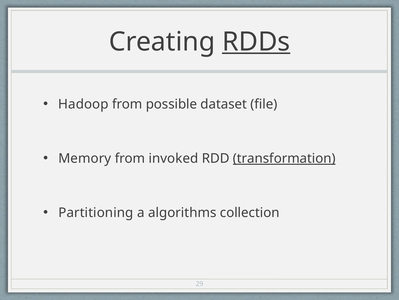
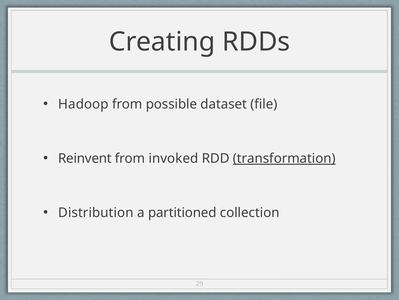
RDDs underline: present -> none (256, 42)
Memory: Memory -> Reinvent (85, 158)
Partitioning: Partitioning -> Distribution (96, 212)
algorithms: algorithms -> partitioned (182, 212)
